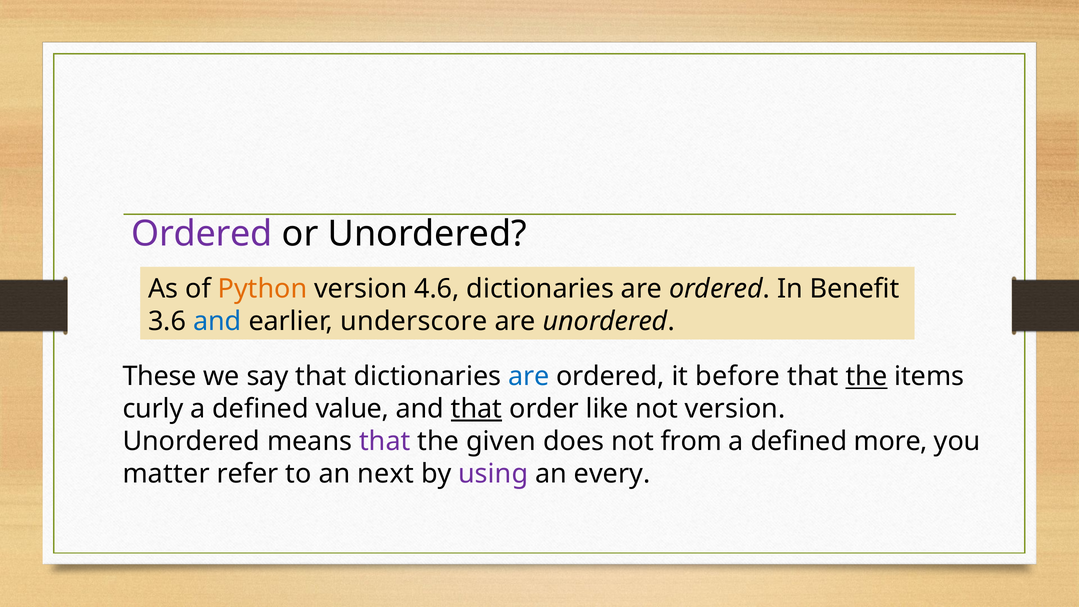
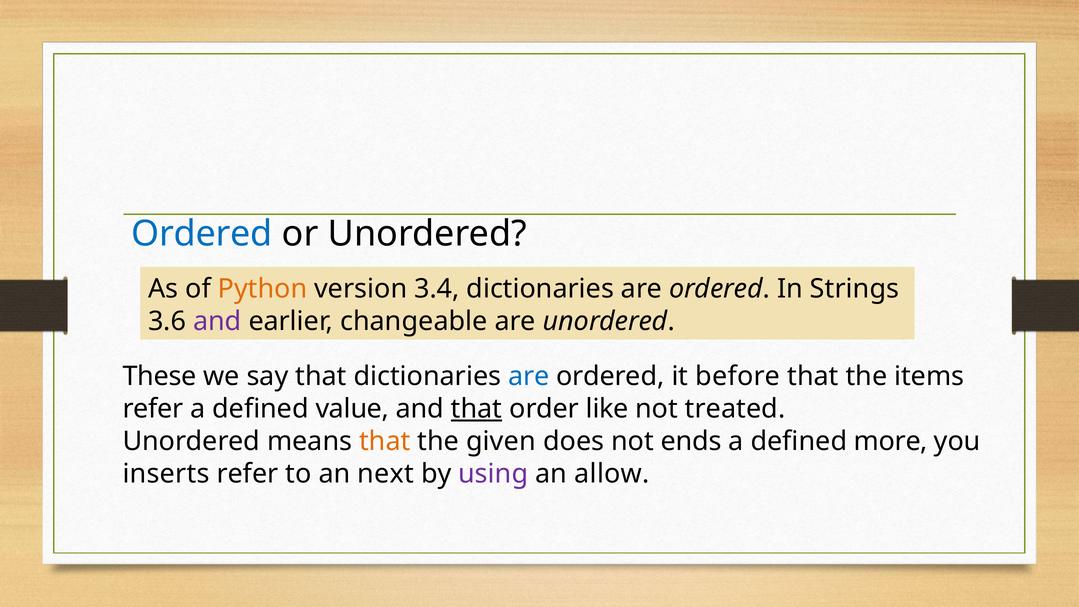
Ordered colour: purple -> blue (202, 234)
4.6: 4.6 -> 3.4 (437, 289)
Benefit: Benefit -> Strings (855, 289)
and colour: blue -> purple (217, 321)
underscore: underscore -> changeable (414, 321)
the underline: present -> none (866, 377)
curly: curly -> refer (153, 409)
not version: version -> treated (735, 409)
that colour: purple -> orange (385, 441)
from: from -> ends (691, 441)
matter: matter -> inserts (166, 474)
every: every -> allow (612, 474)
